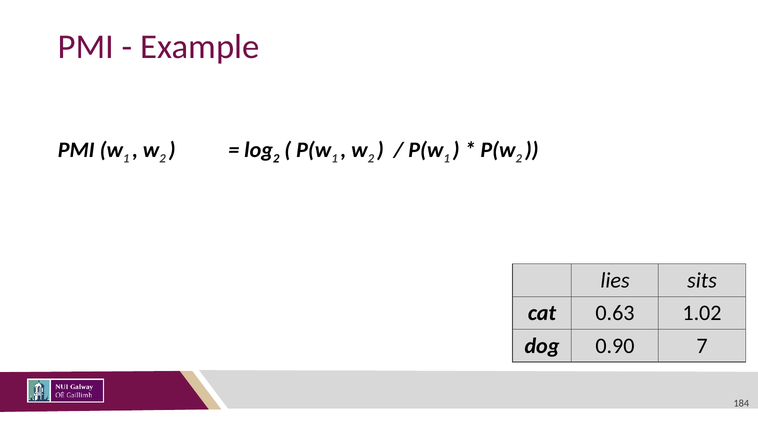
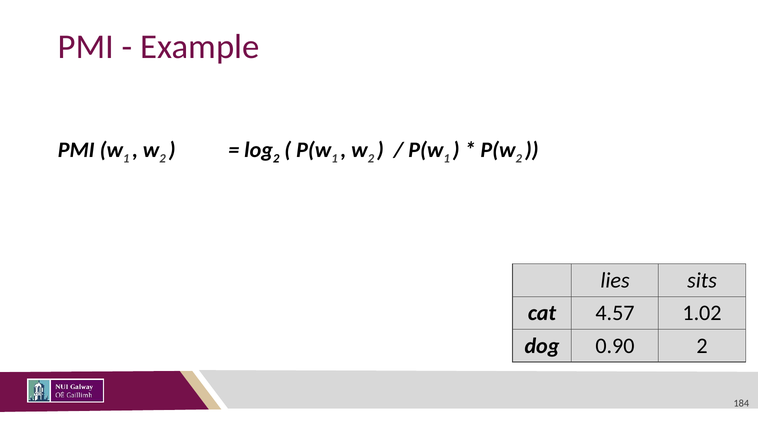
0.63: 0.63 -> 4.57 (615, 313)
0.90 7: 7 -> 2 (702, 346)
